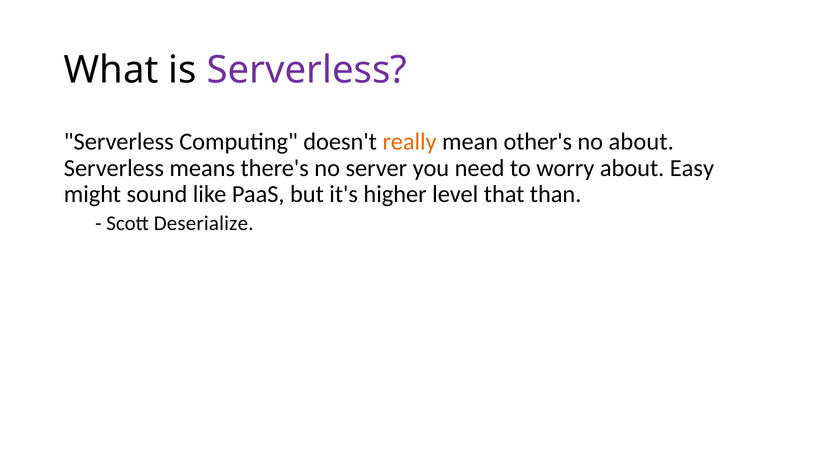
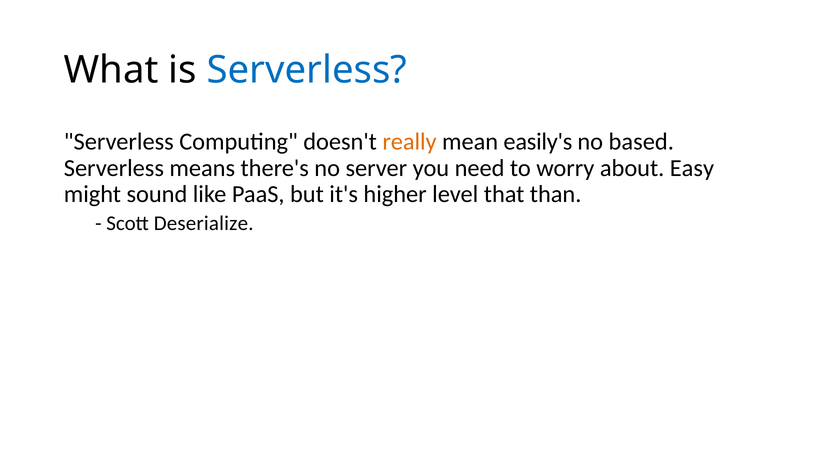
Serverless colour: purple -> blue (307, 70)
other's: other's -> easily's (538, 142)
no about: about -> based (641, 142)
